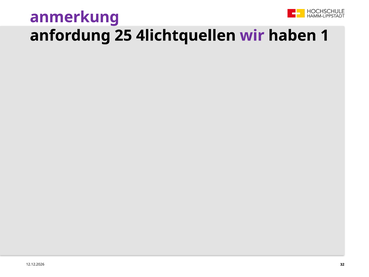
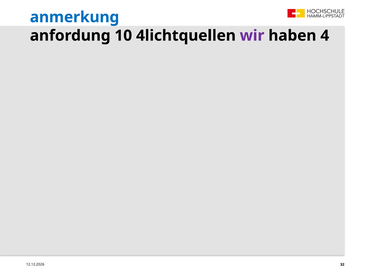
anmerkung colour: purple -> blue (75, 17)
25: 25 -> 10 (123, 36)
1: 1 -> 4 (325, 36)
